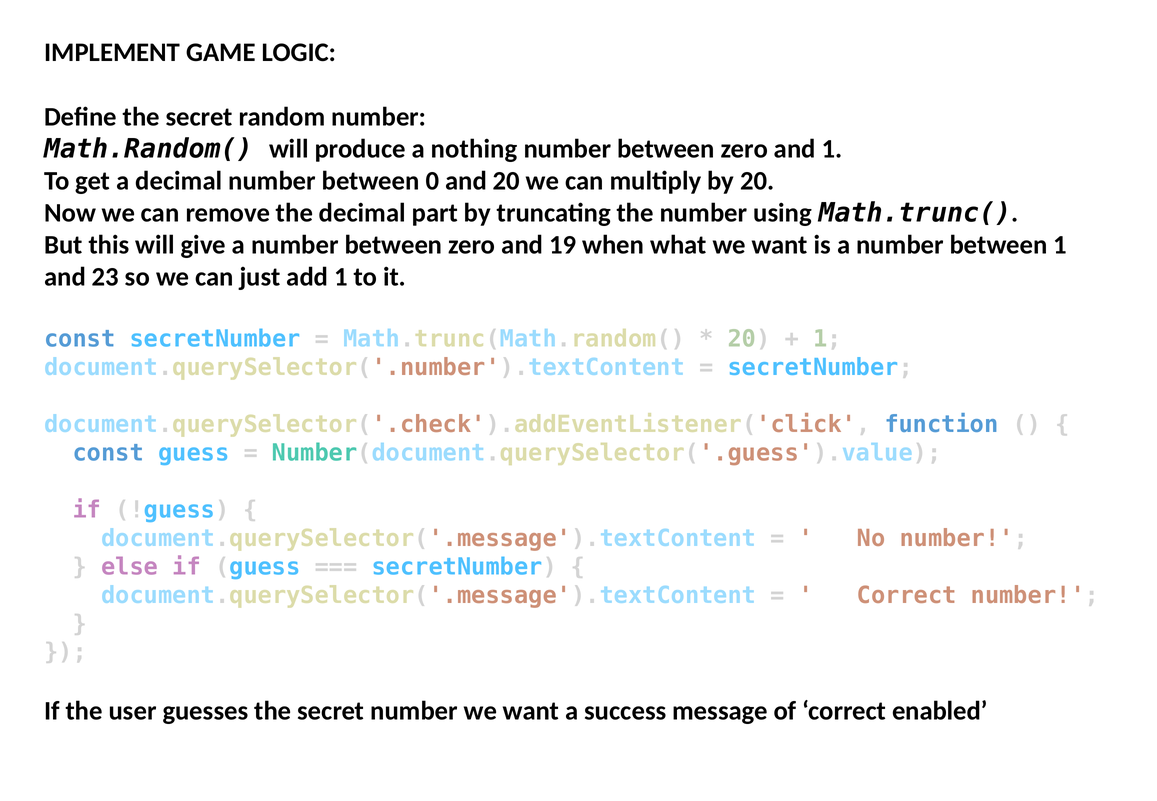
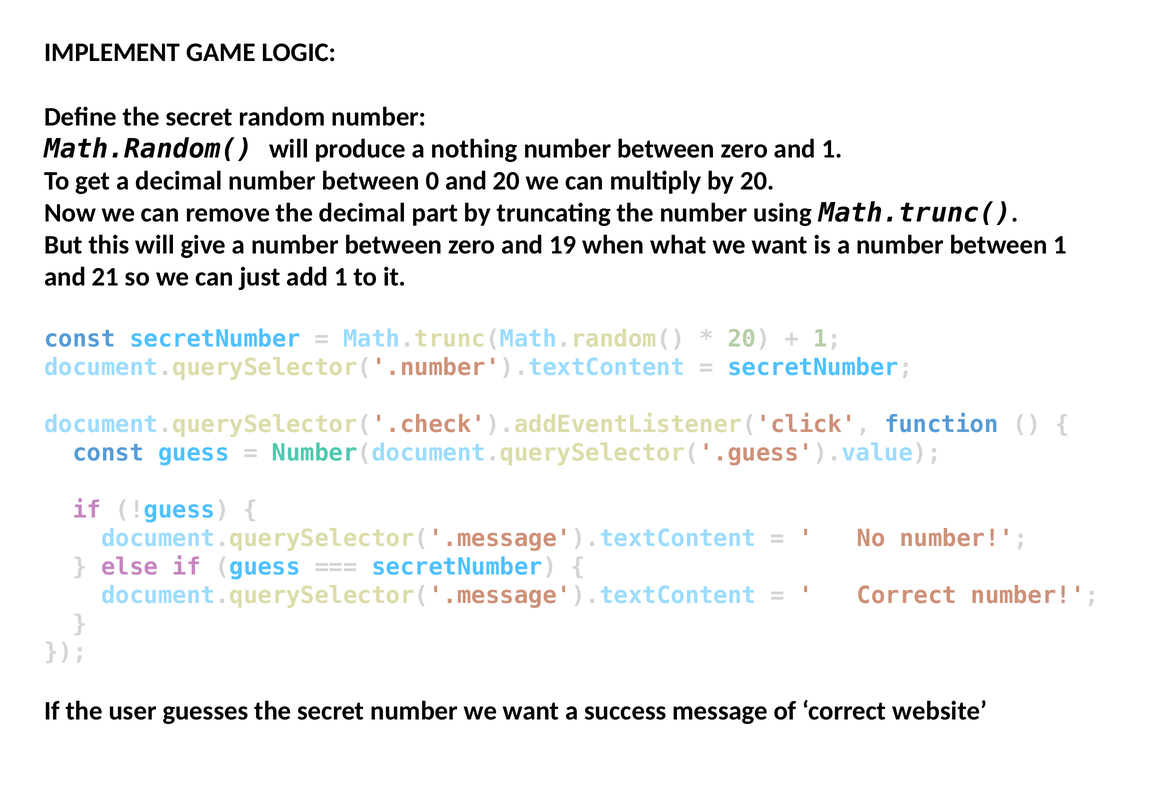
23: 23 -> 21 (105, 277)
enabled: enabled -> website (940, 711)
